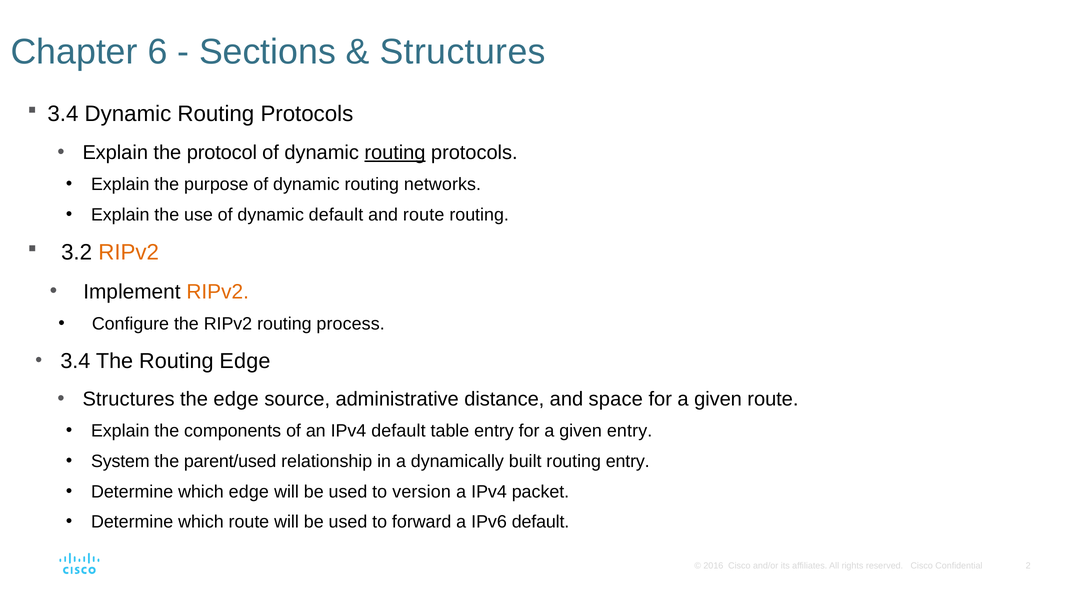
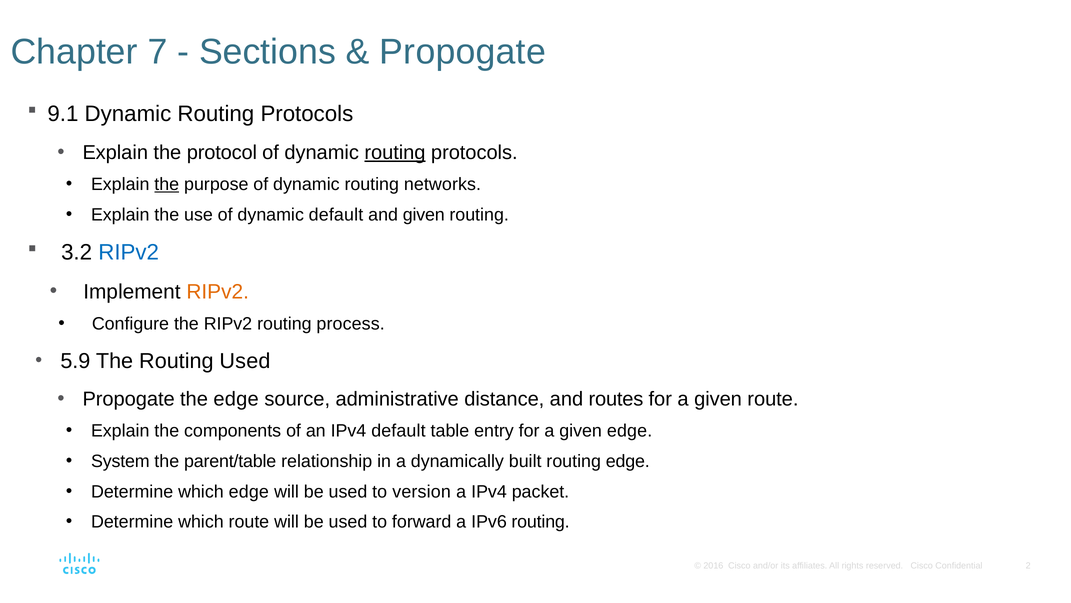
6: 6 -> 7 (157, 52)
Structures: Structures -> Propogate (463, 52)
3.4: 3.4 -> 9.1 (63, 114)
the underline: none -> present (167, 184)
and route: route -> given (424, 214)
RIPv2 colour: orange -> blue (129, 252)
3.4: 3.4 -> 5.9 (75, 361)
Routing Edge: Edge -> Used (245, 361)
Structures: Structures -> Propogate (129, 399)
space: space -> routes (616, 399)
given entry: entry -> edge (630, 431)
parent/used: parent/used -> parent/table (230, 461)
routing entry: entry -> edge (628, 461)
IPv6 default: default -> routing (541, 522)
